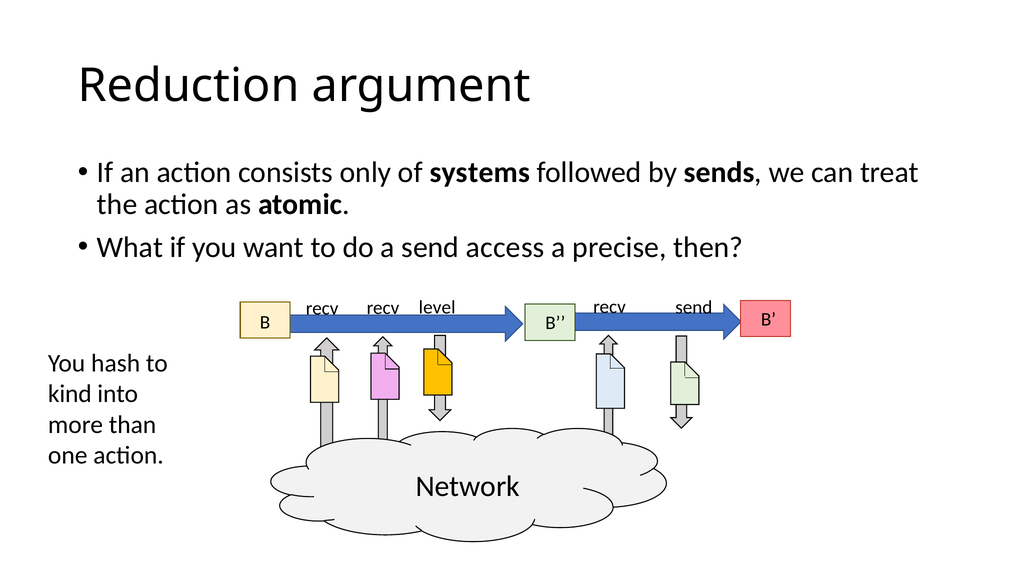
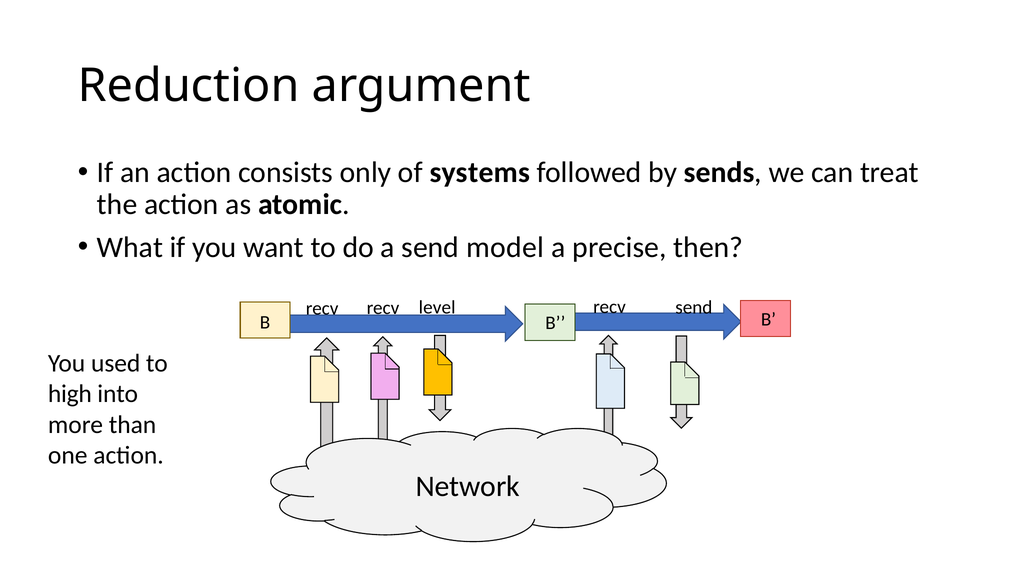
access: access -> model (505, 247)
hash: hash -> used (116, 364)
kind: kind -> high (70, 394)
